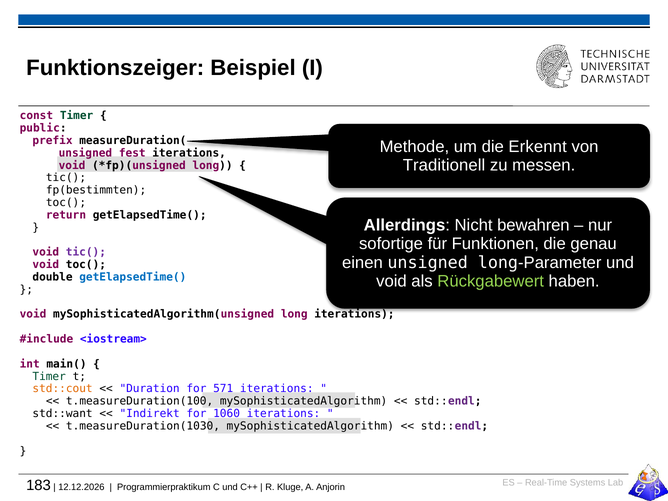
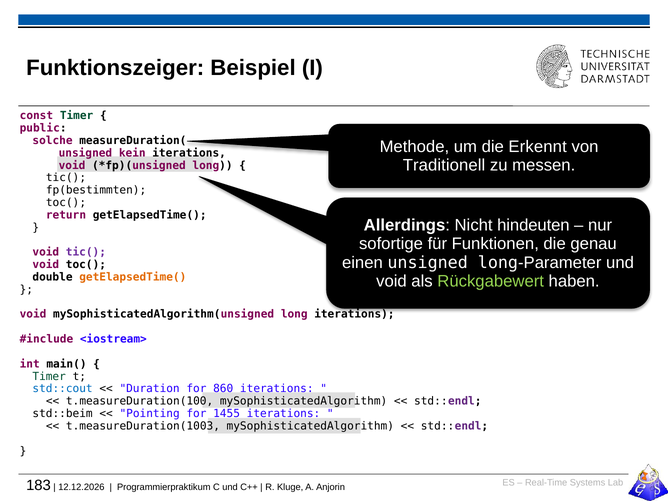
prefix: prefix -> solche (53, 141)
fest: fest -> kein (132, 153)
bewahren: bewahren -> hindeuten (533, 225)
getElapsedTime( colour: blue -> orange (133, 277)
std::cout colour: orange -> blue (63, 389)
571: 571 -> 860 (223, 389)
std::want: std::want -> std::beim (63, 414)
Indirekt: Indirekt -> Pointing (150, 414)
1060: 1060 -> 1455 (227, 414)
t.measureDuration(1030: t.measureDuration(1030 -> t.measureDuration(1003 (143, 426)
